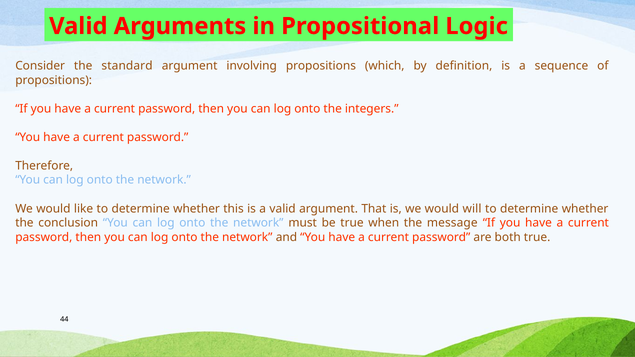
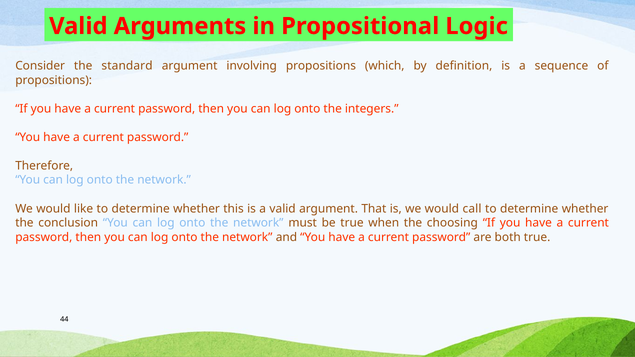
will: will -> call (472, 209)
message: message -> choosing (452, 223)
